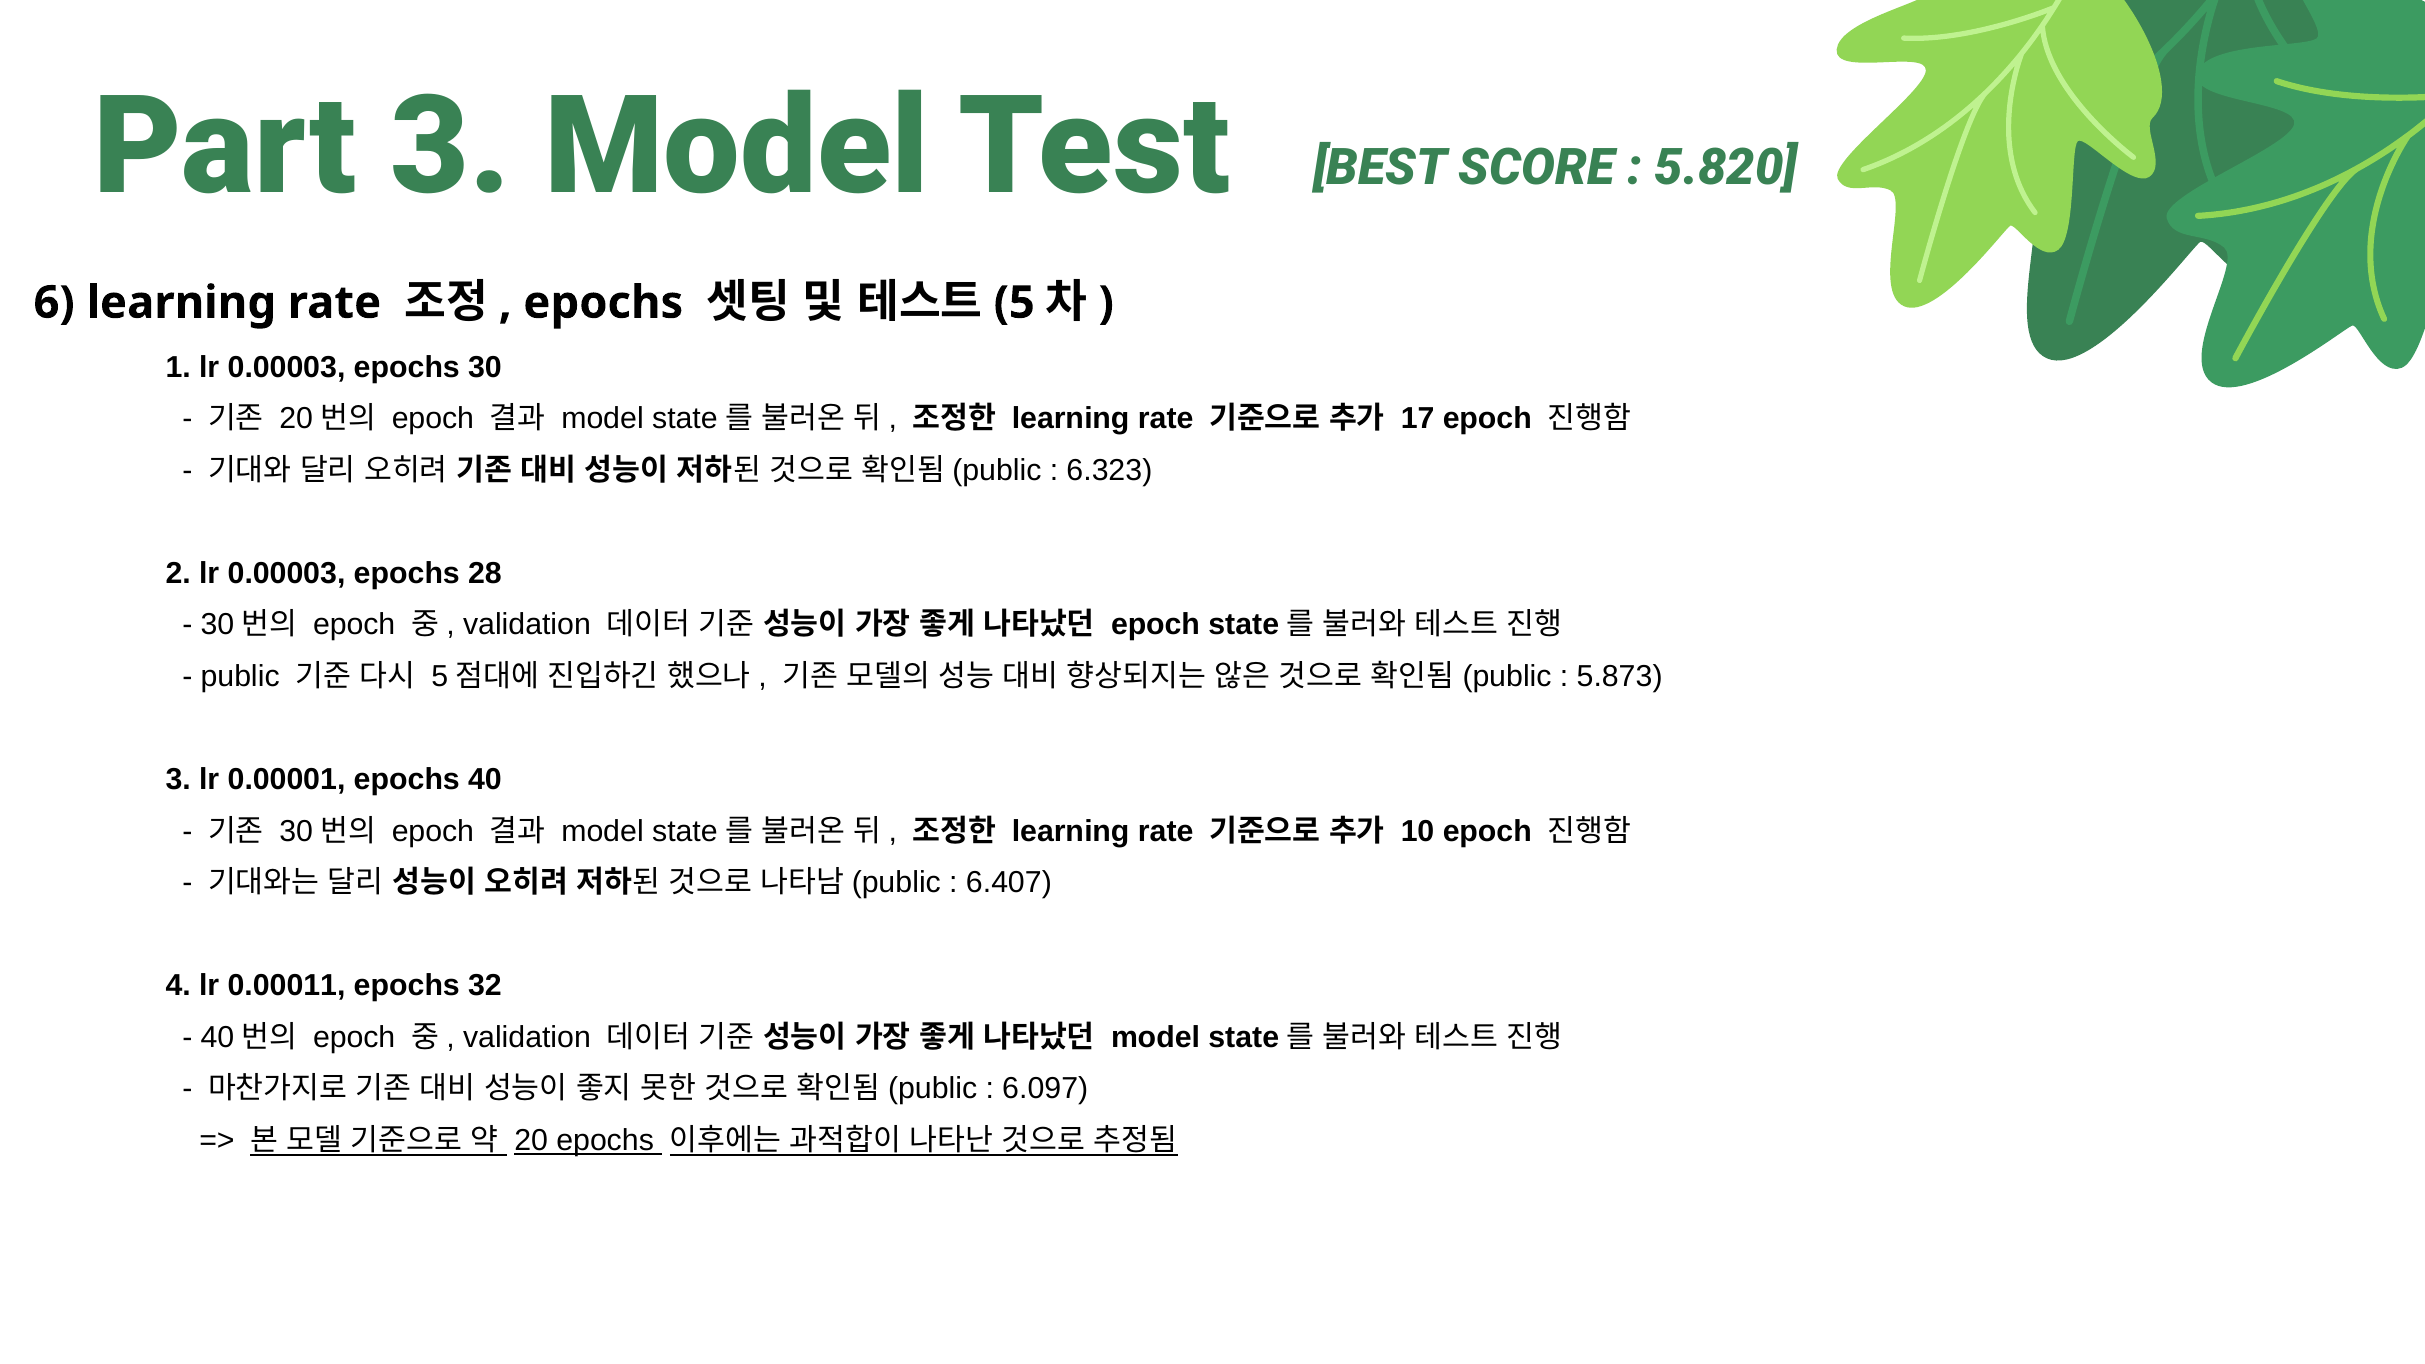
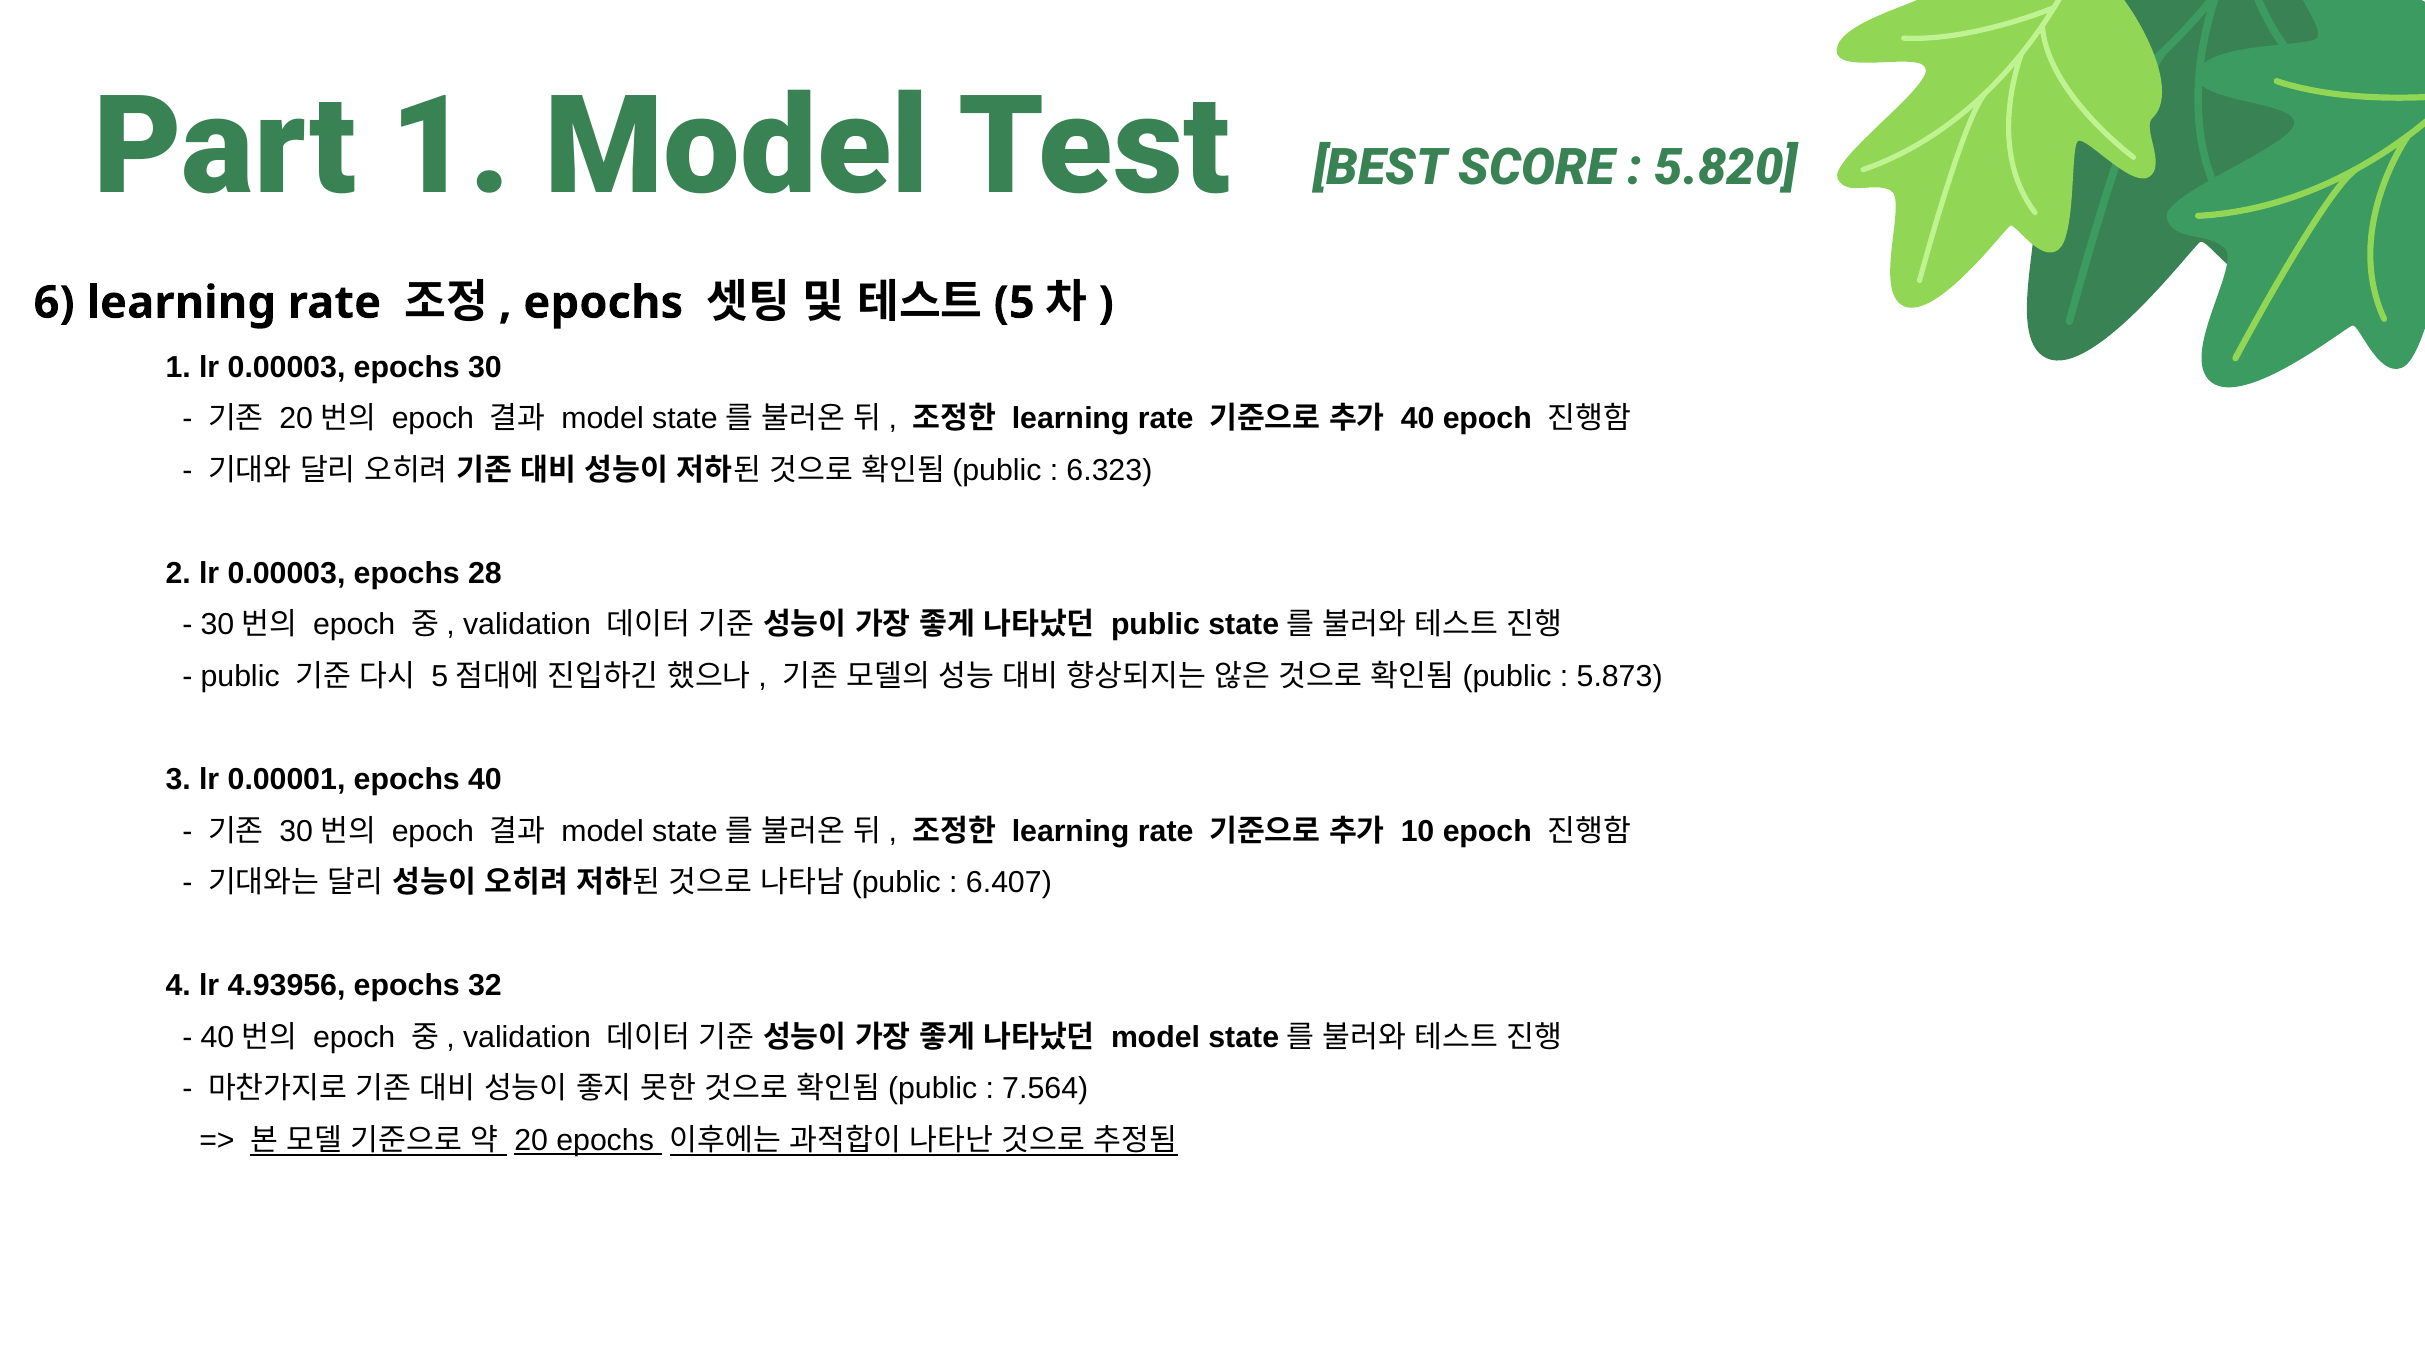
Part 3: 3 -> 1 (450, 147)
17: 17 -> 40 (1418, 419)
epoch: epoch -> public (1155, 625)
0.00011: 0.00011 -> 4.93956 (287, 986)
6.097: 6.097 -> 7.564 (1045, 1089)
